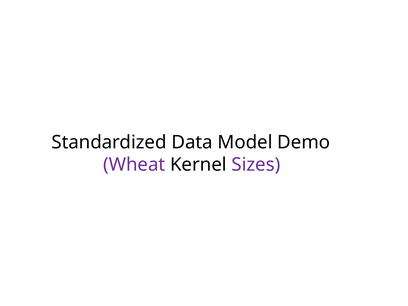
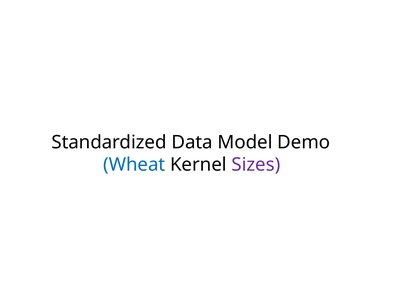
Wheat colour: purple -> blue (134, 165)
